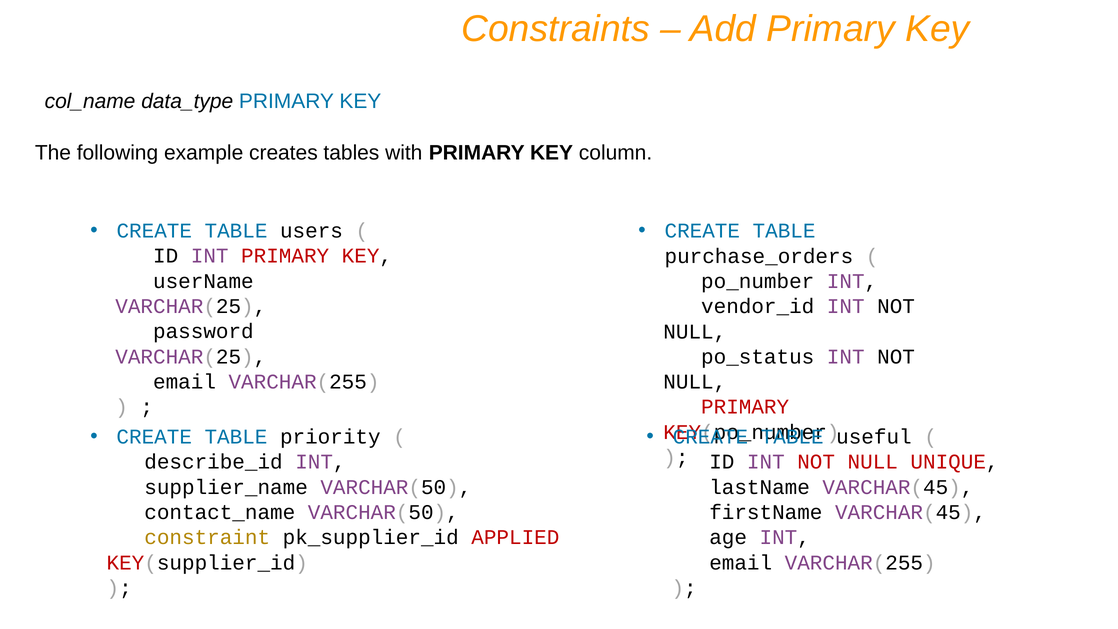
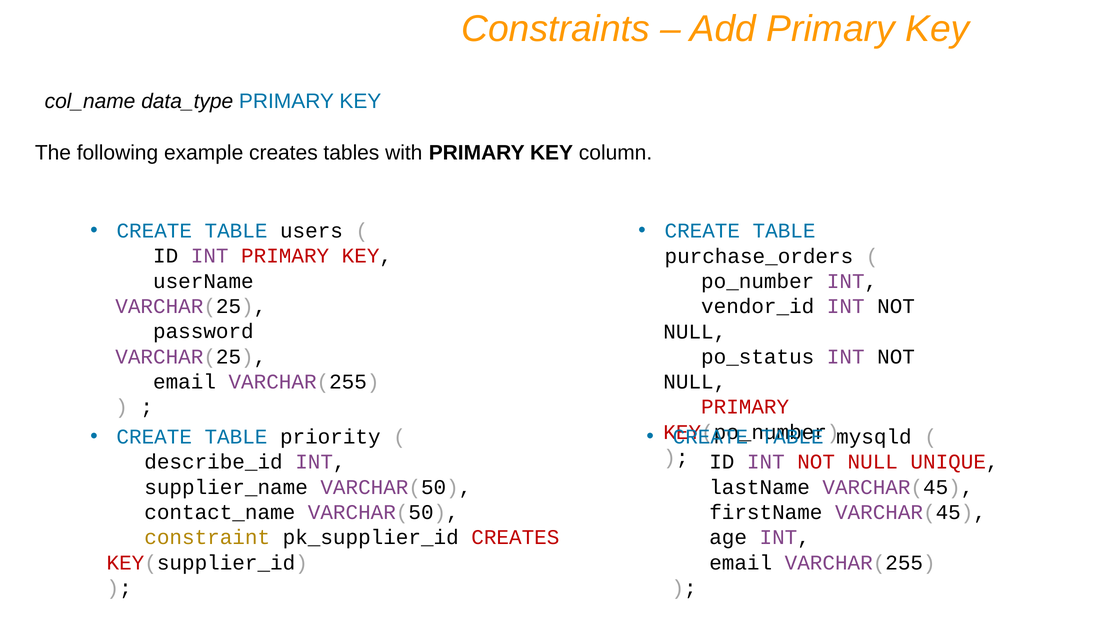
useful: useful -> mysqld (874, 437)
pk_supplier_id APPLIED: APPLIED -> CREATES (515, 537)
